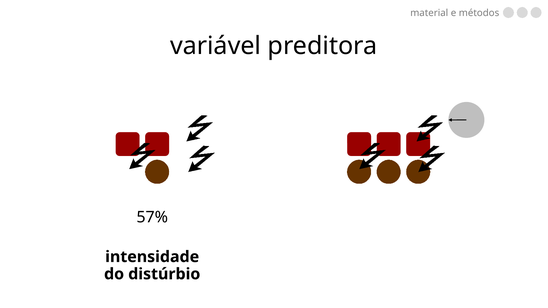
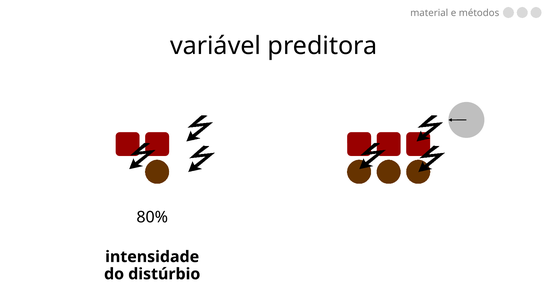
57%: 57% -> 80% (152, 217)
